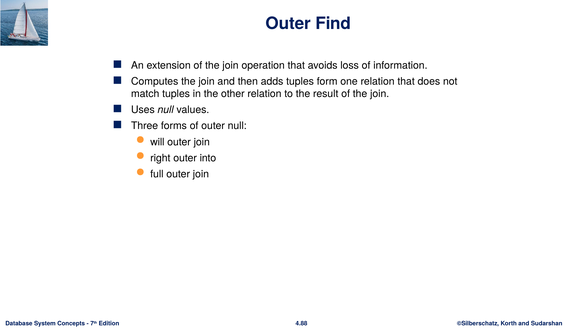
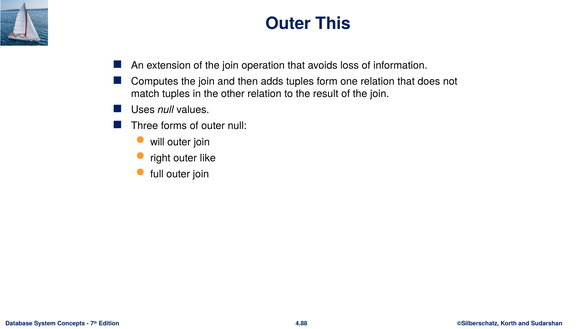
Find: Find -> This (333, 24)
into: into -> like (208, 158)
